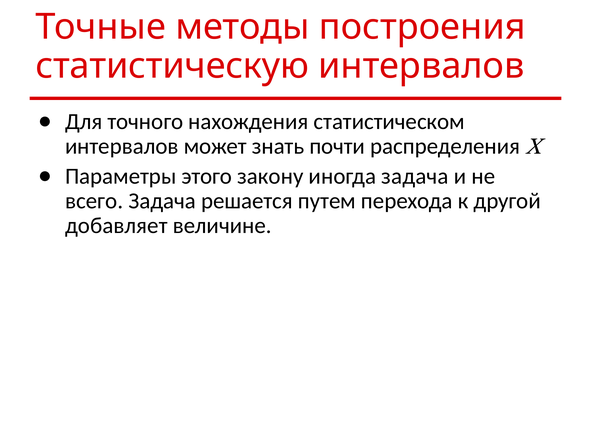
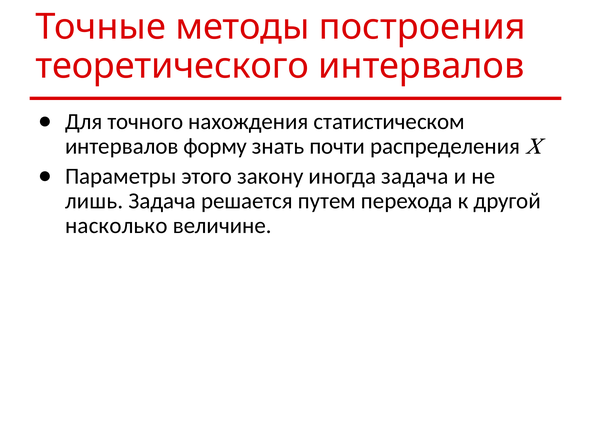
статистическую: статистическую -> теоретического (172, 66)
может: может -> форму (215, 146)
всего: всего -> лишь (94, 201)
добавляет: добавляет -> насколько (116, 226)
